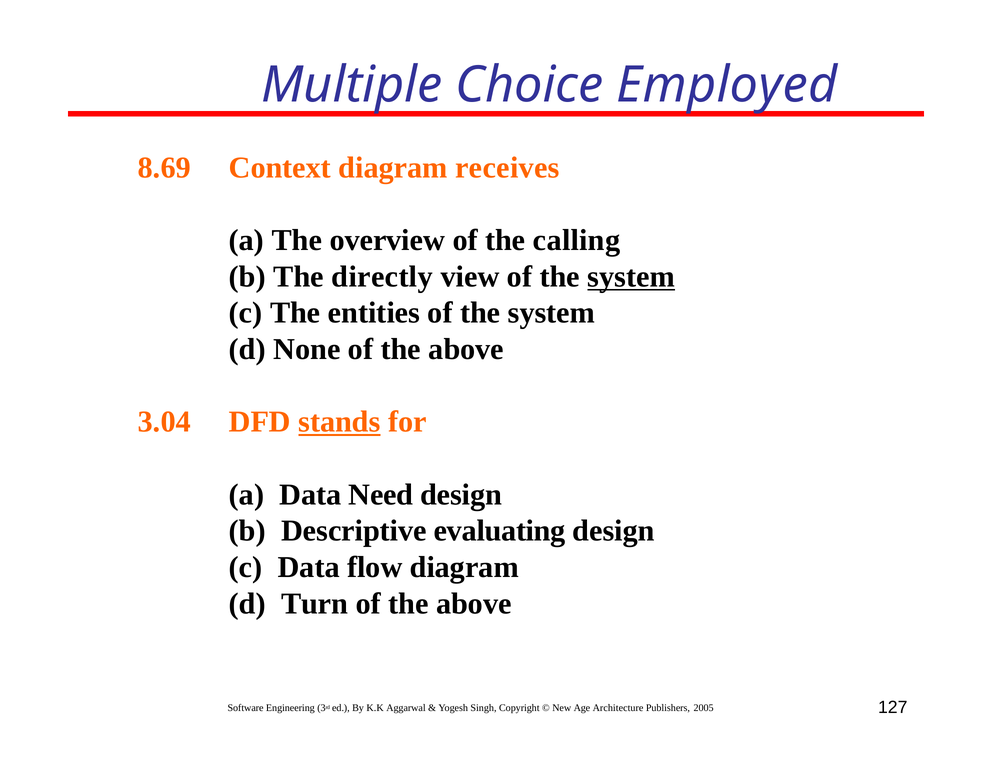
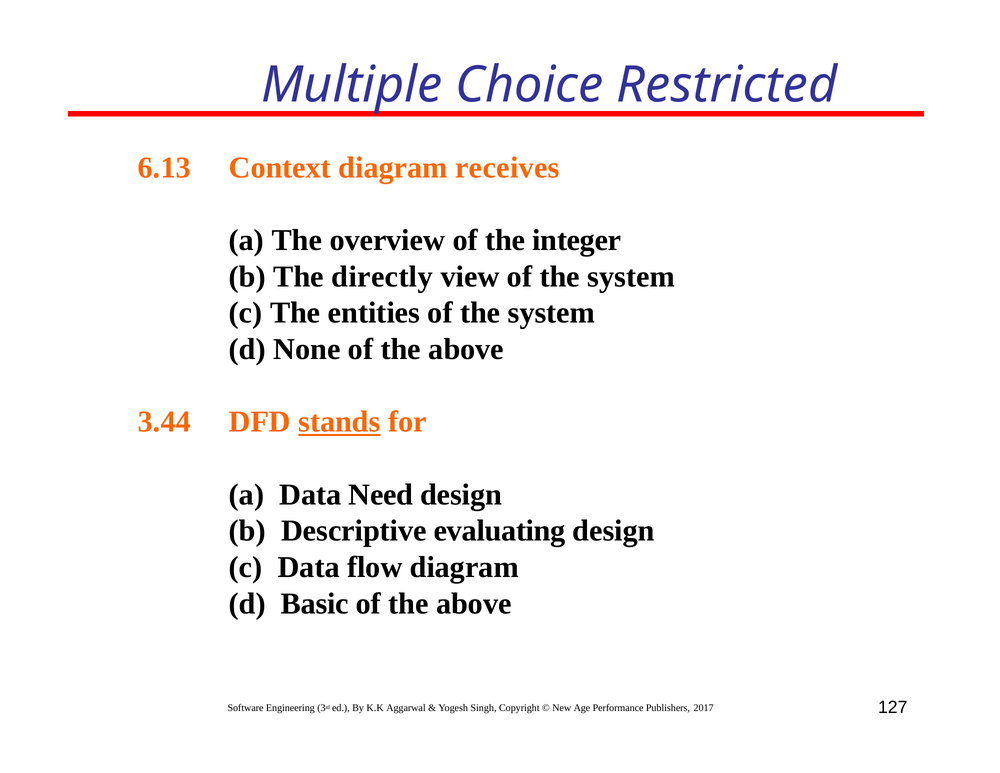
Employed: Employed -> Restricted (727, 85)
8.69: 8.69 -> 6.13 (164, 168)
calling: calling -> integer (577, 240)
system underline: present -> none (631, 277)
3.04: 3.04 -> 3.44 (164, 422)
Turn: Turn -> Basic (315, 603)
Architecture: Architecture -> Performance (618, 708)
2005: 2005 -> 2017 (704, 708)
